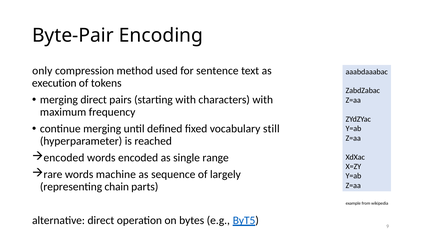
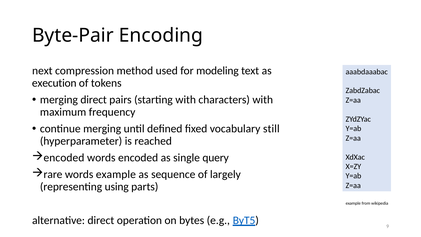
only: only -> next (42, 71)
sentence: sentence -> modeling (217, 71)
range: range -> query (216, 158)
words machine: machine -> example (116, 174)
chain: chain -> using (117, 187)
